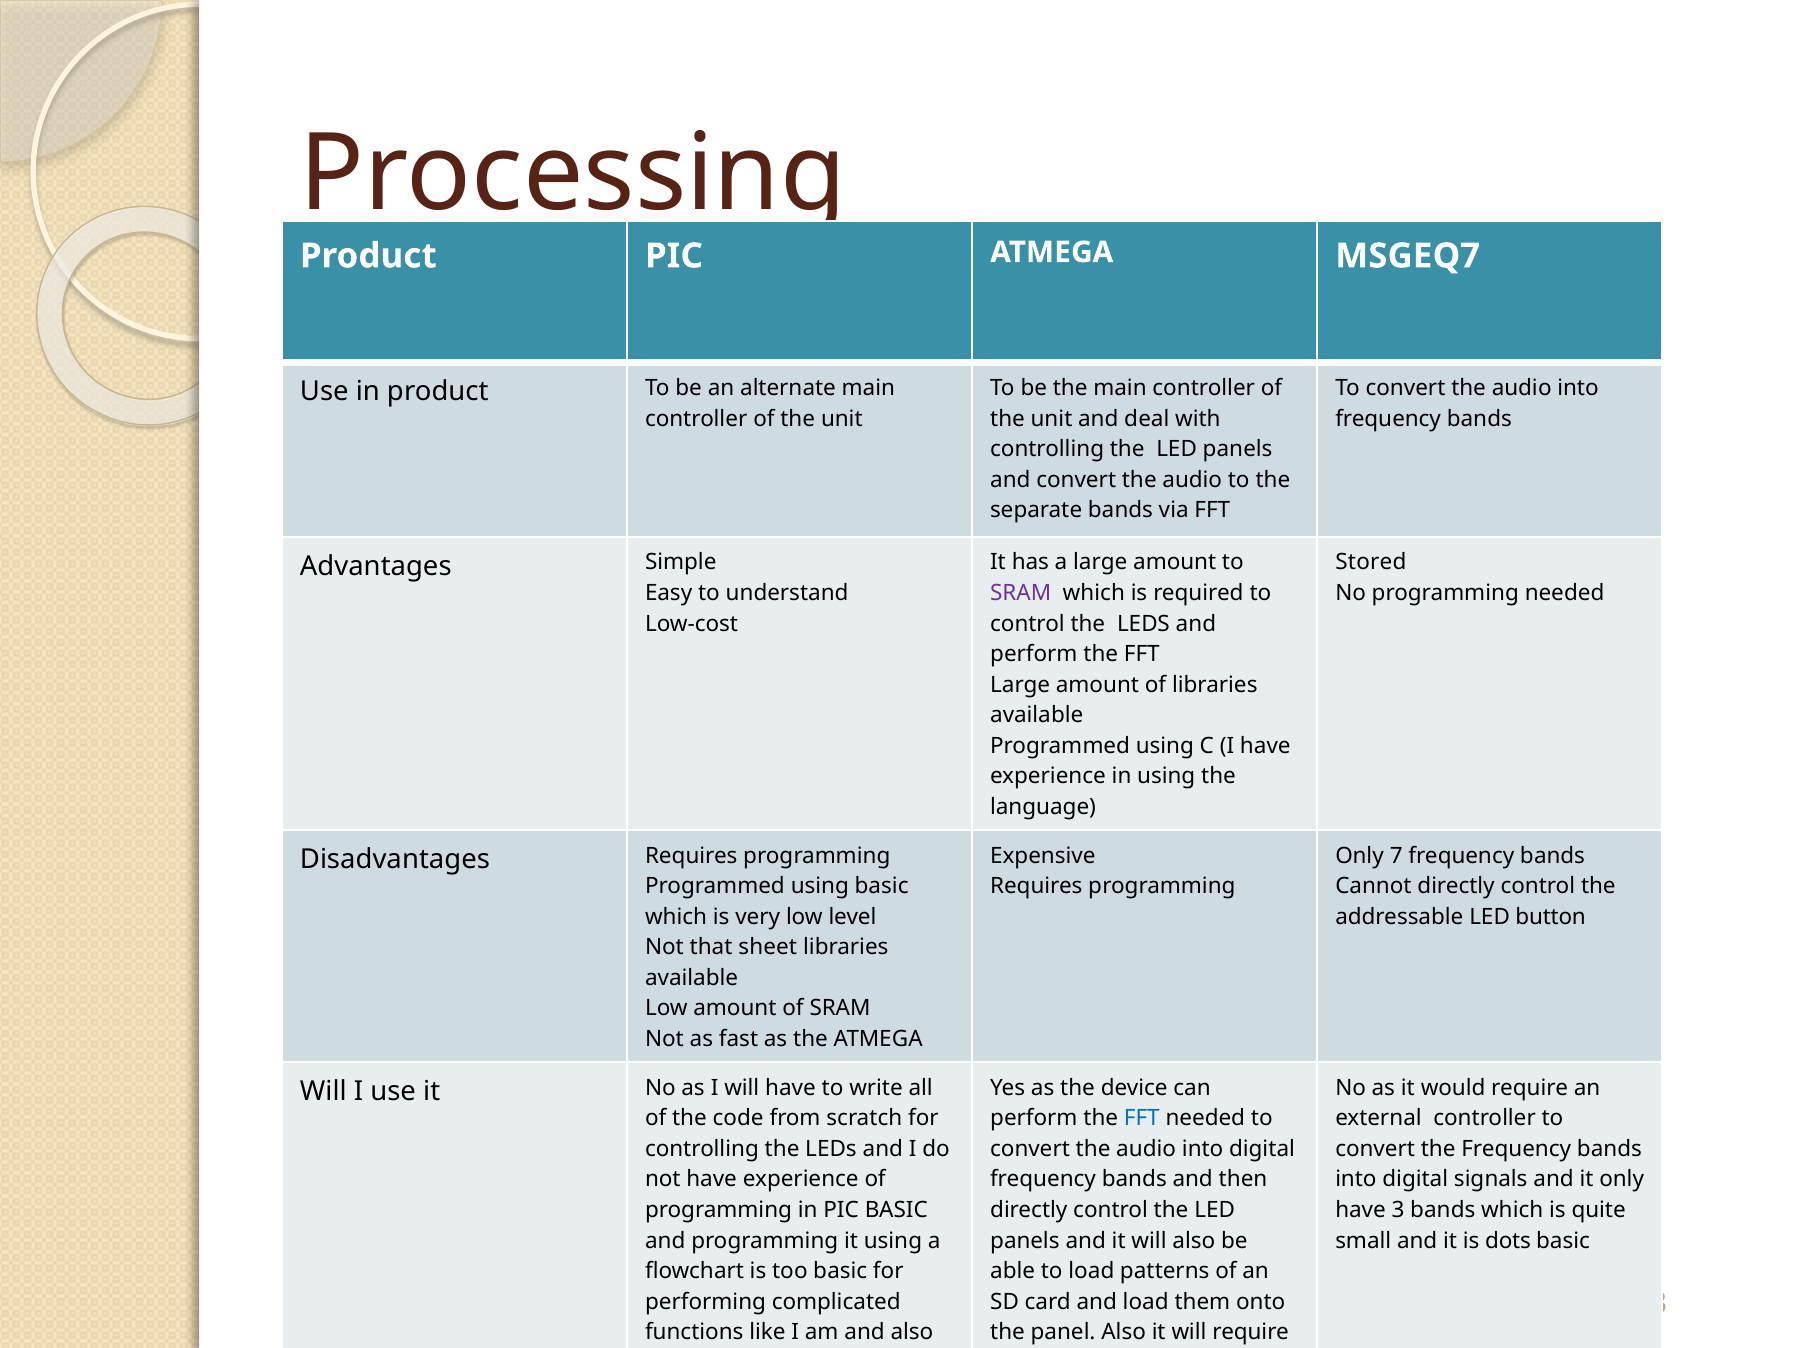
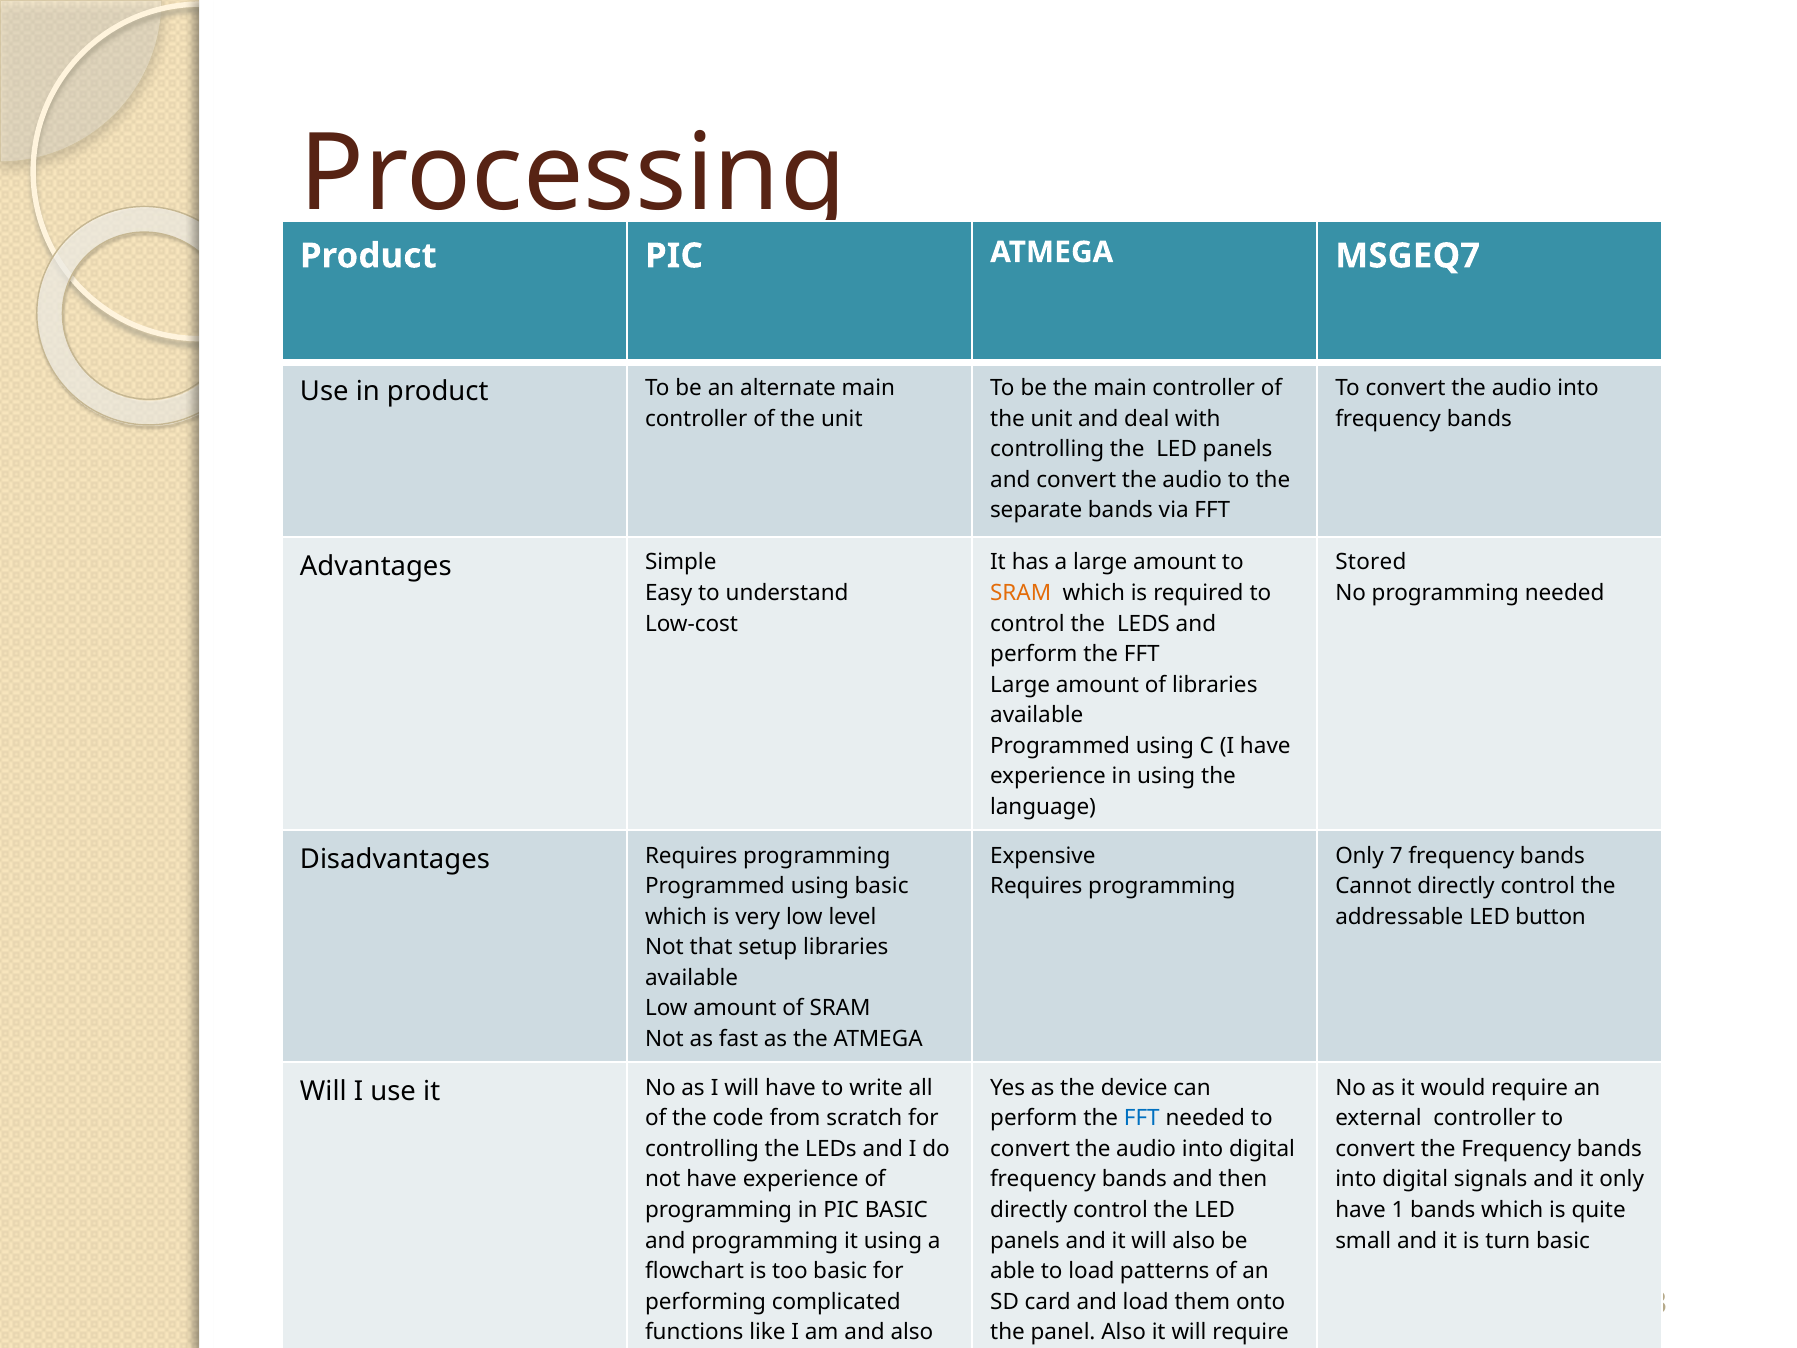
SRAM colour: purple -> orange (1021, 593)
sheet: sheet -> setup (768, 947)
3: 3 -> 1 (1398, 1210)
dots: dots -> turn (1508, 1240)
